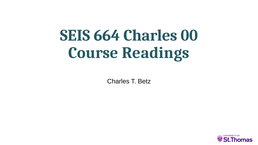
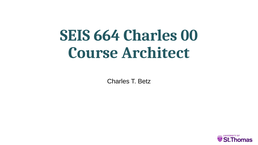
Readings: Readings -> Architect (156, 53)
